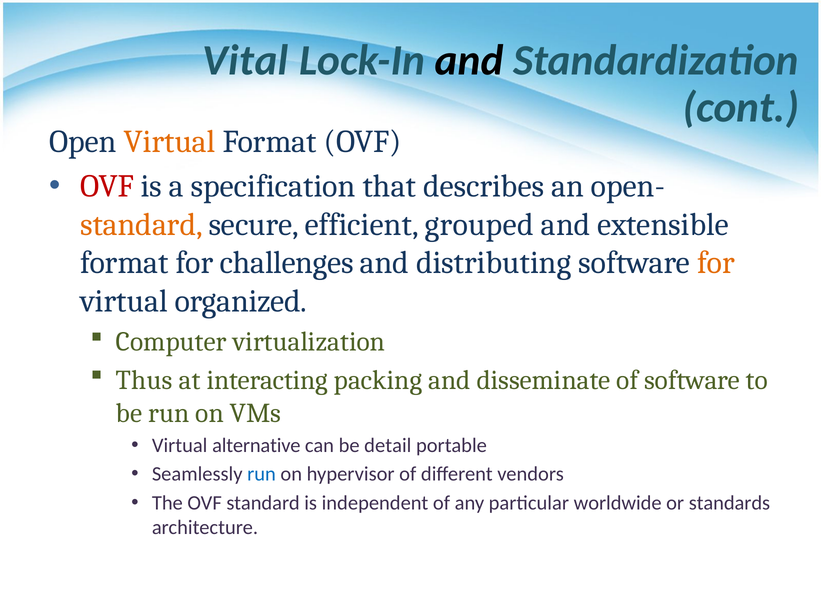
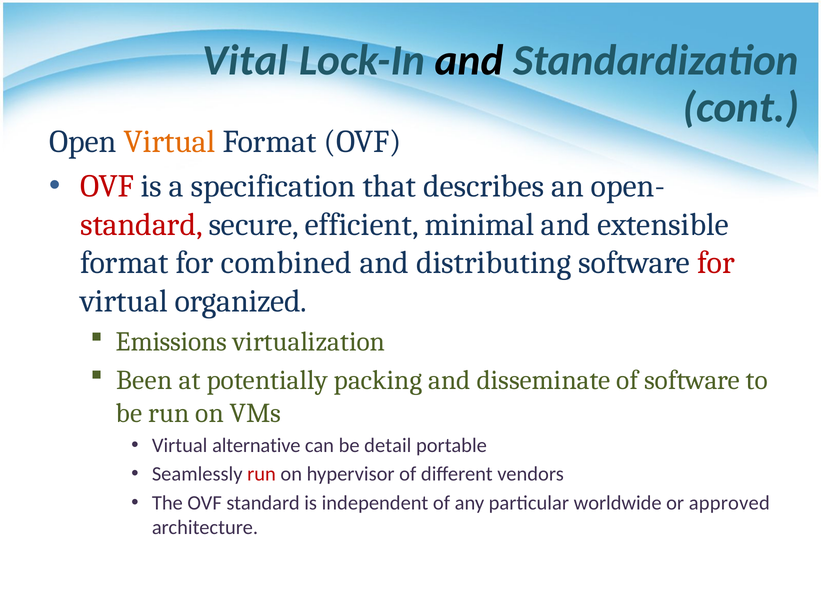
standard colour: orange -> red (141, 225)
grouped: grouped -> minimal (480, 225)
challenges: challenges -> combined (286, 263)
for colour: orange -> red (716, 263)
Computer: Computer -> Emissions (171, 342)
Thus: Thus -> Been (144, 380)
interacting: interacting -> potentially (267, 380)
run colour: blue -> red (261, 474)
standards: standards -> approved (729, 503)
